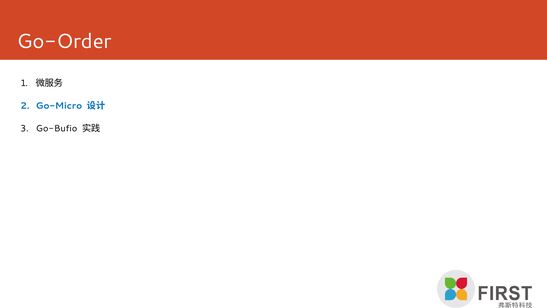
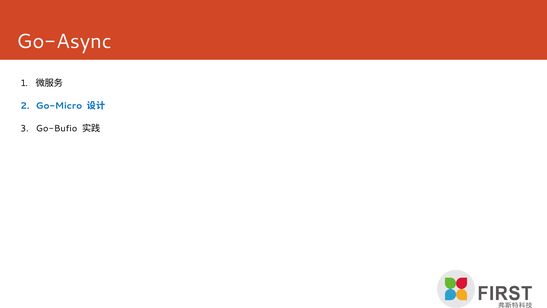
Go-Order: Go-Order -> Go-Async (64, 41)
